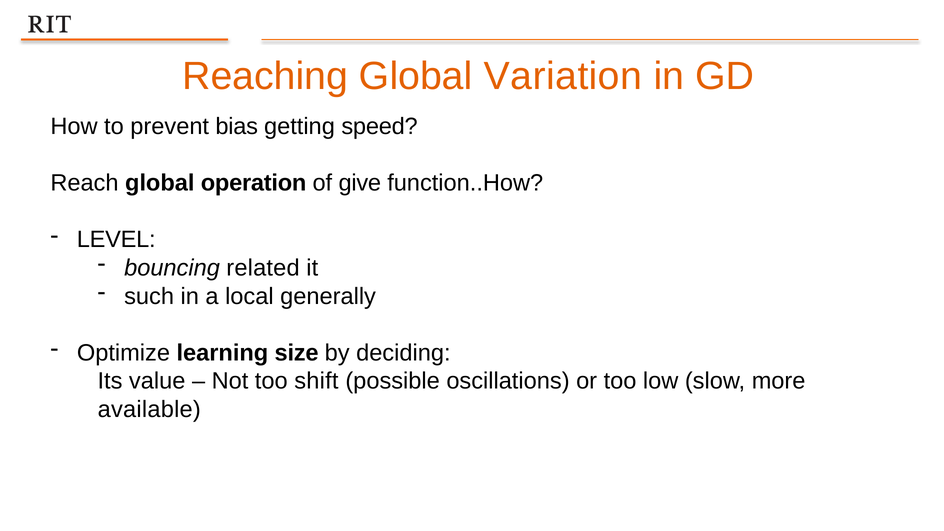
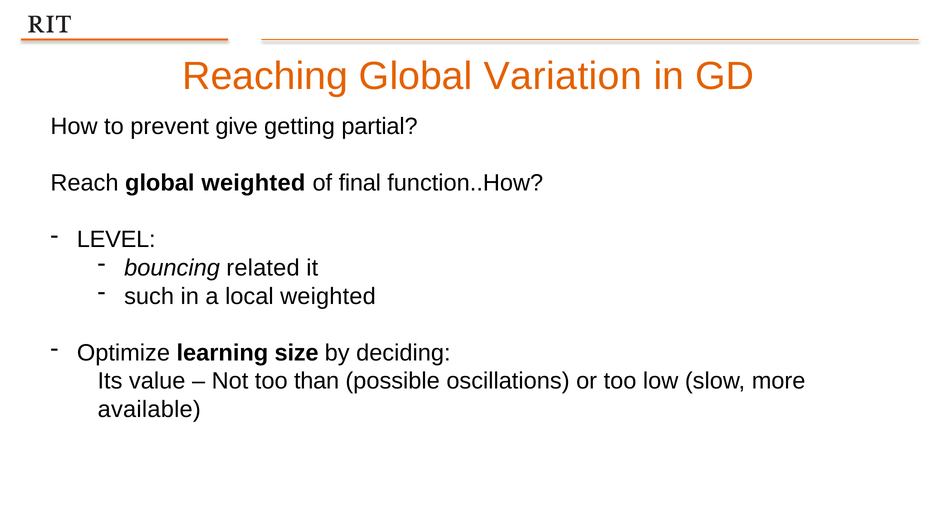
bias: bias -> give (237, 126)
speed: speed -> partial (380, 126)
global operation: operation -> weighted (253, 183)
give: give -> final (360, 183)
local generally: generally -> weighted (328, 296)
shift: shift -> than (317, 381)
